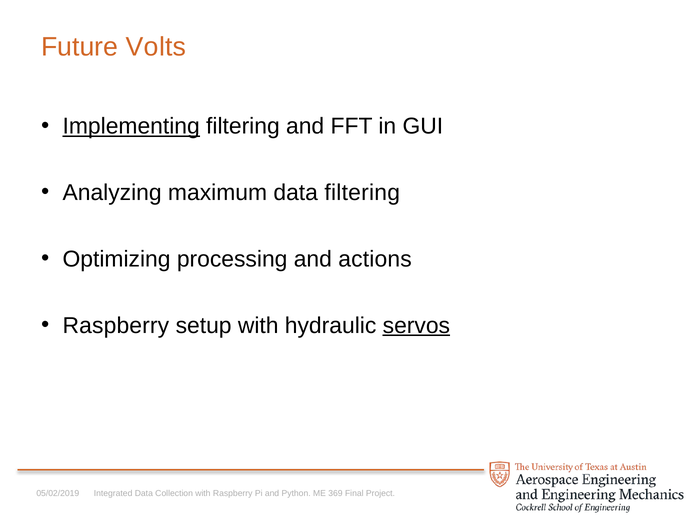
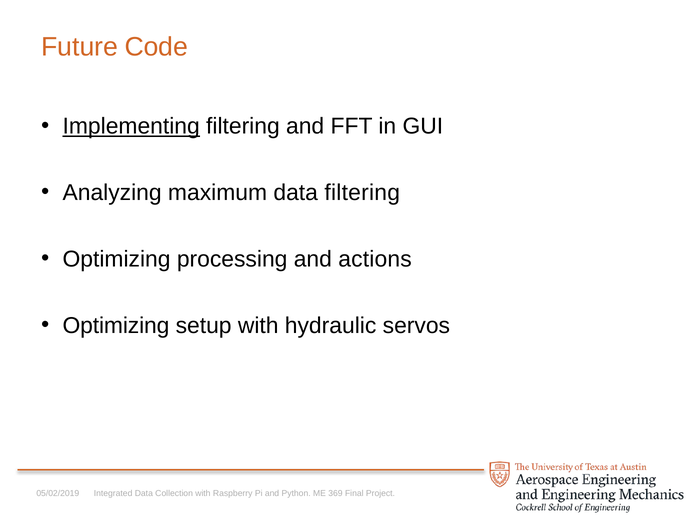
Volts: Volts -> Code (156, 47)
Raspberry: Raspberry -> Optimizing (116, 325)
servos underline: present -> none (416, 325)
